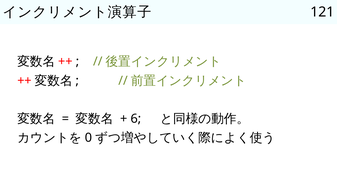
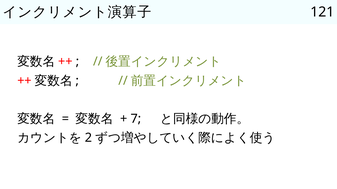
6: 6 -> 7 (136, 119)
0: 0 -> 2 (89, 138)
